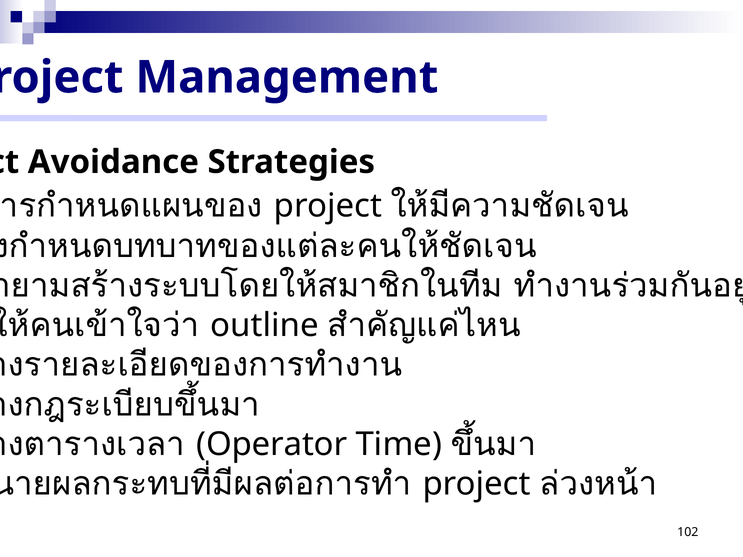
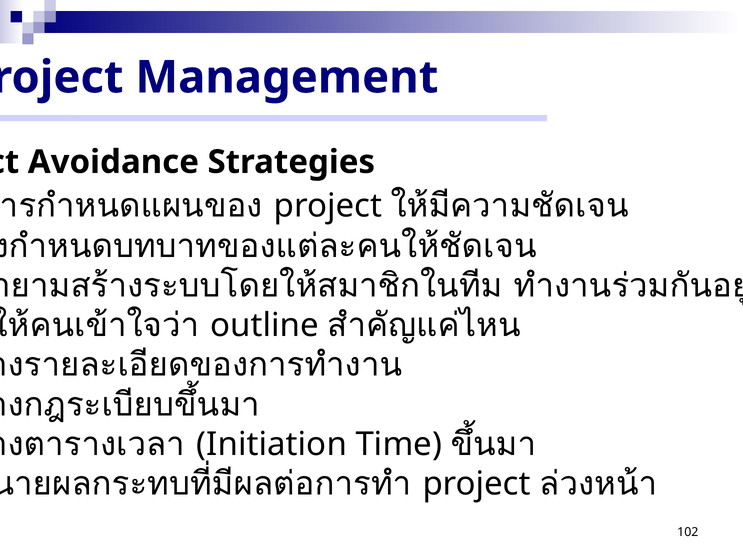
Operator: Operator -> Initiation (272, 444)
